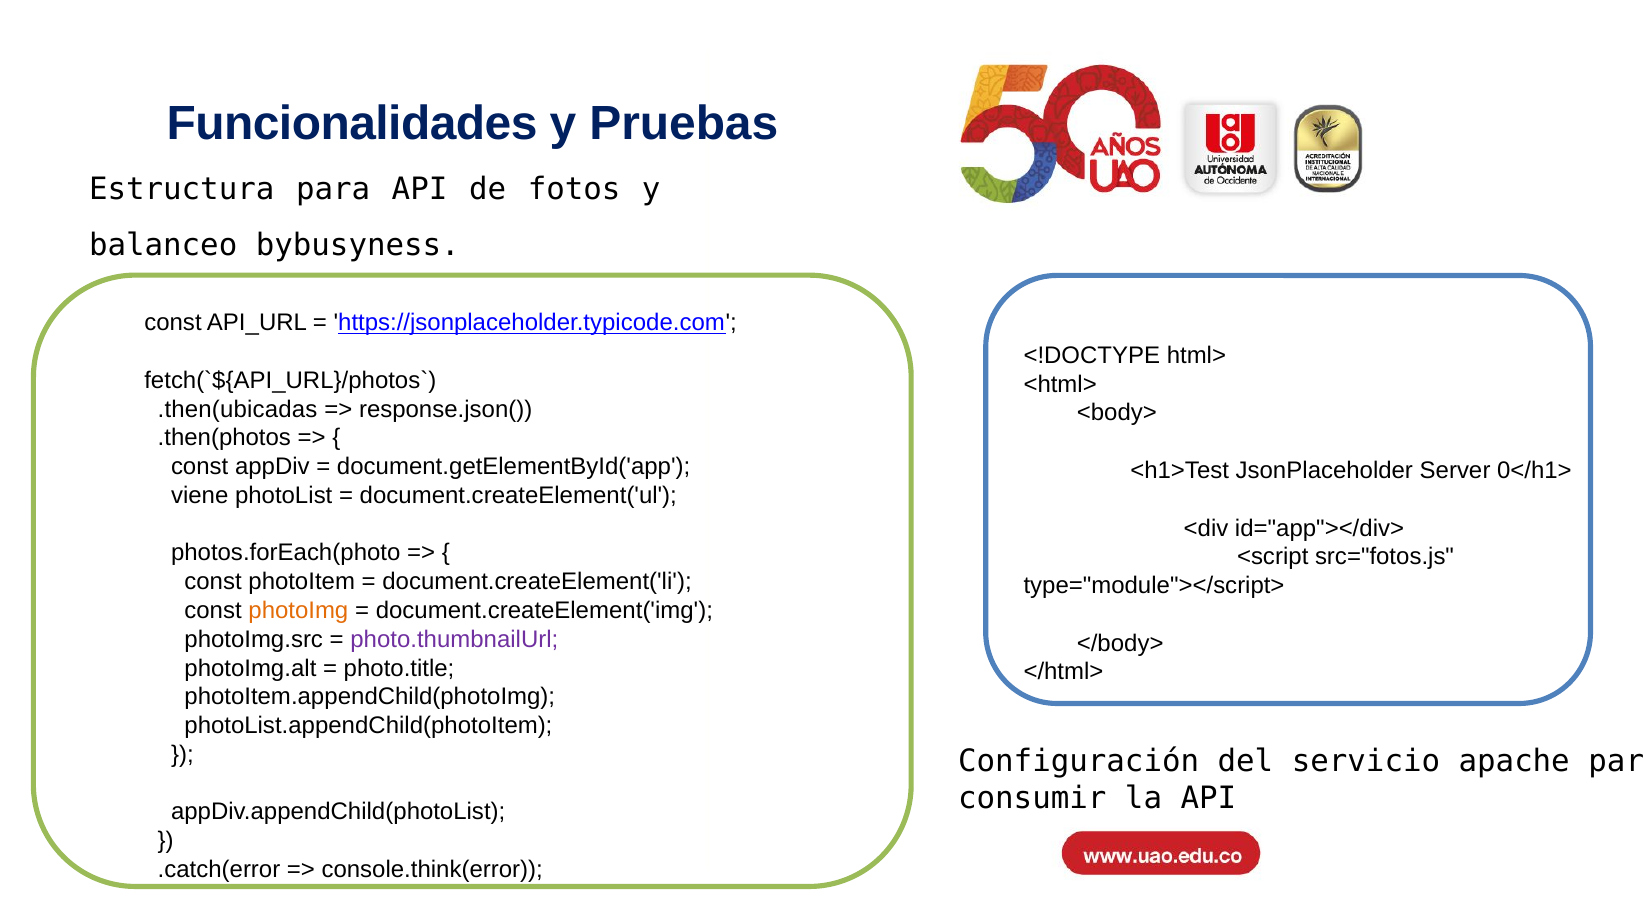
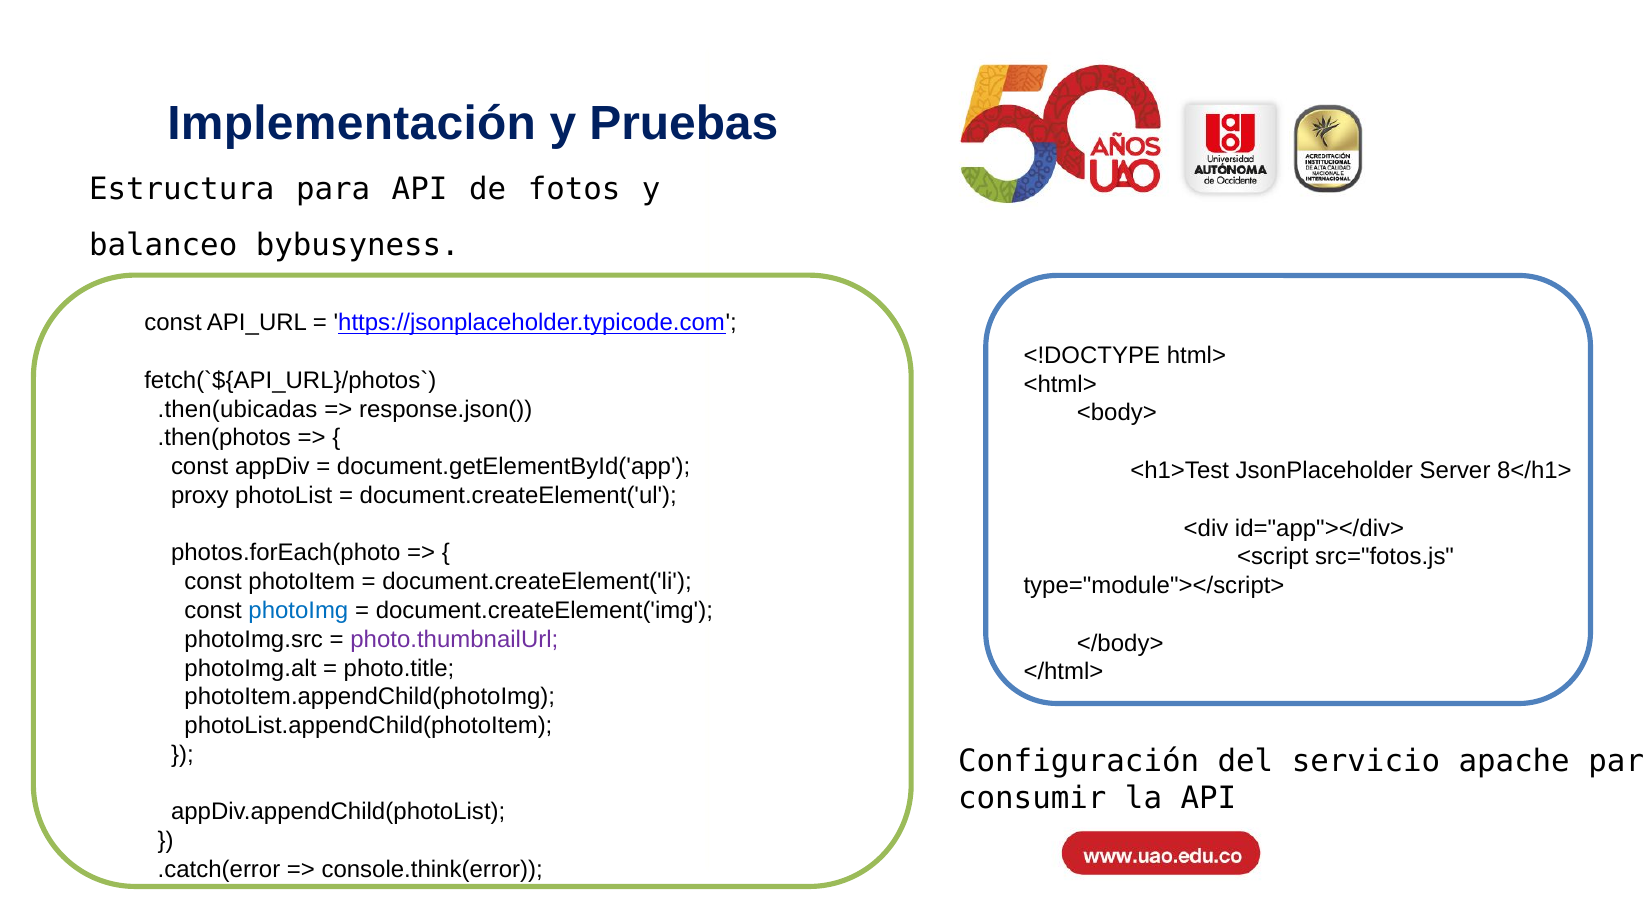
Funcionalidades: Funcionalidades -> Implementación (352, 124)
0</h1>: 0</h1> -> 8</h1> (1534, 471)
viene: viene -> proxy (200, 496)
photoImg colour: orange -> blue (298, 611)
